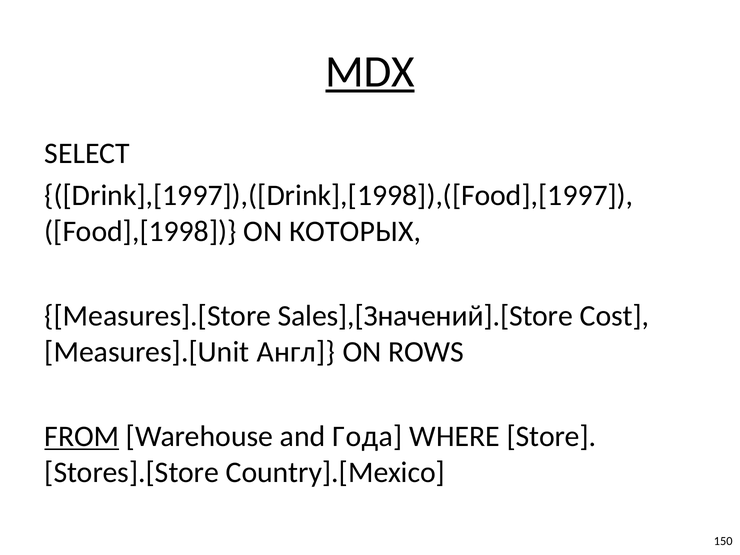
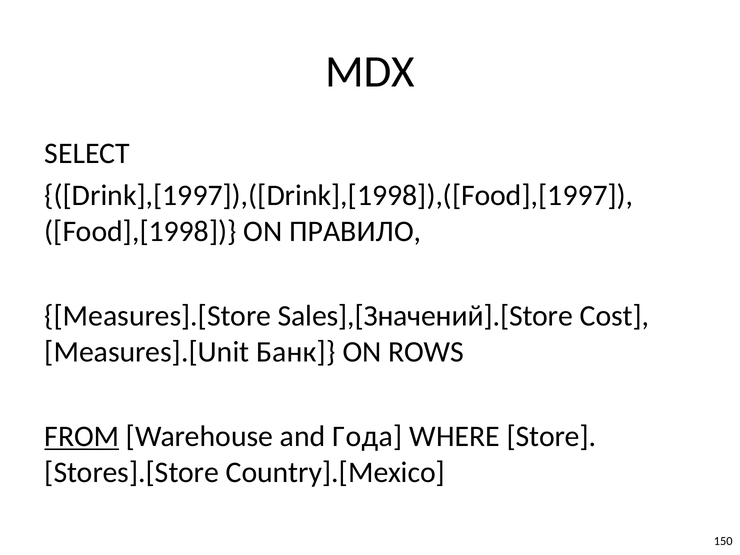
MDX underline: present -> none (370, 72)
КОТОРЫХ: КОТОРЫХ -> ПРАВИЛО (355, 231)
Англ: Англ -> Банк (296, 352)
